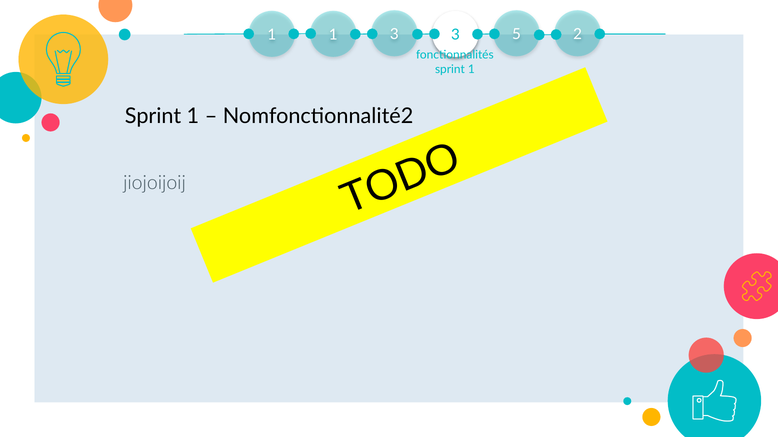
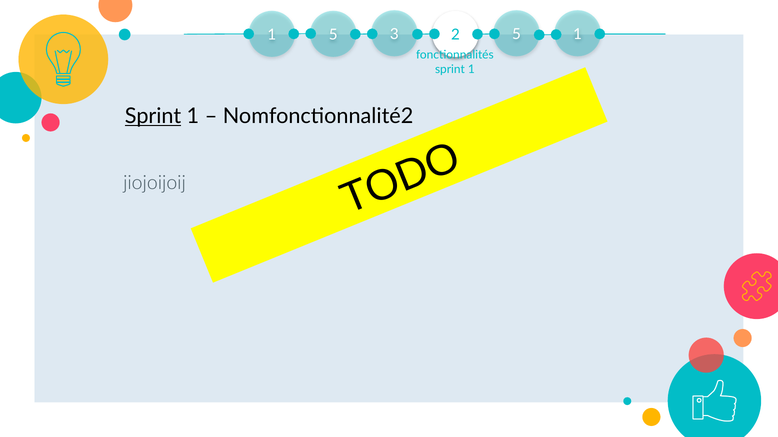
1 1: 1 -> 5 (333, 35)
3 3: 3 -> 2 (455, 35)
5 2: 2 -> 1 (578, 34)
Sprint underline: none -> present (153, 116)
